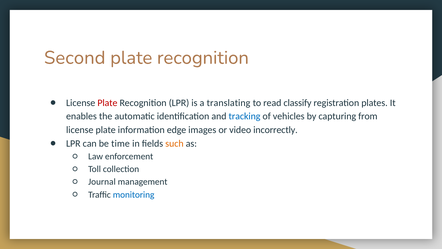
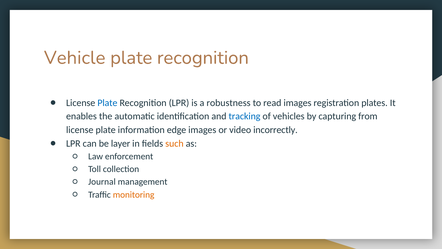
Second: Second -> Vehicle (75, 58)
Plate colour: red -> blue (107, 103)
translating: translating -> robustness (229, 103)
read classify: classify -> images (297, 103)
time: time -> layer (121, 143)
monitoring colour: blue -> orange (134, 194)
